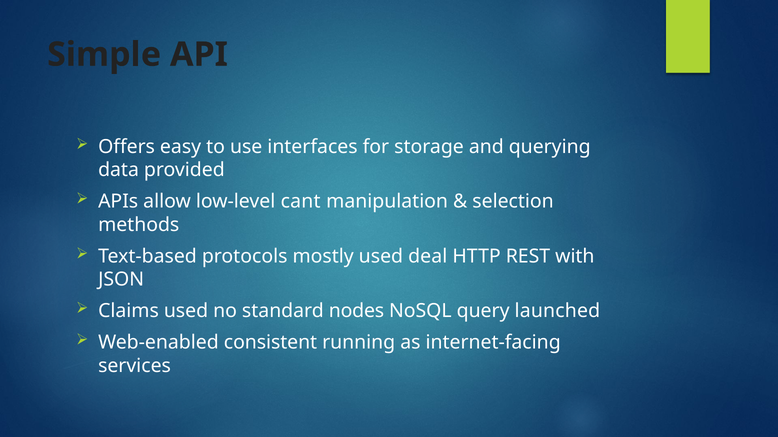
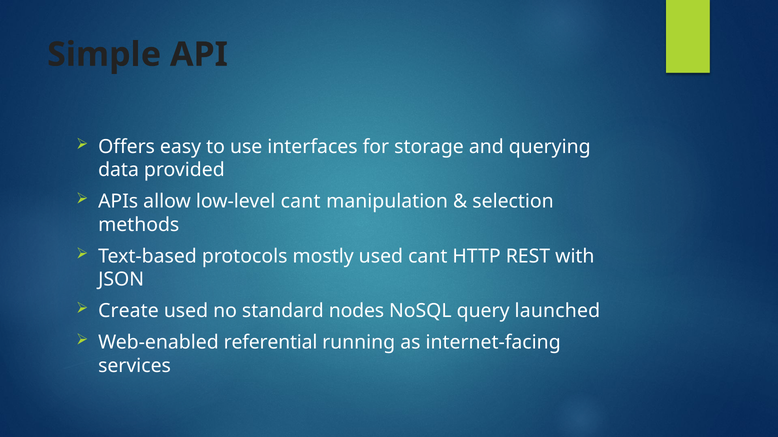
used deal: deal -> cant (428, 257)
Claims: Claims -> Create (128, 311)
consistent: consistent -> referential (271, 343)
